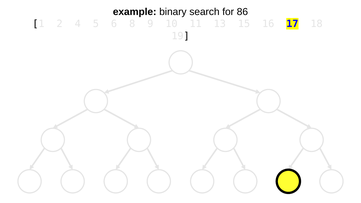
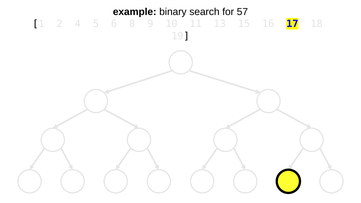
86: 86 -> 57 (242, 12)
